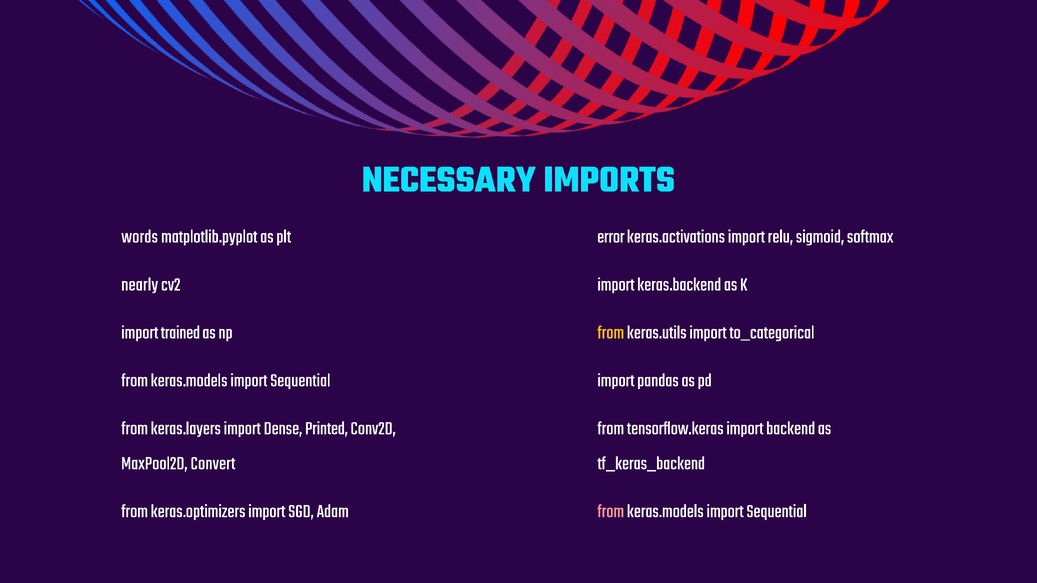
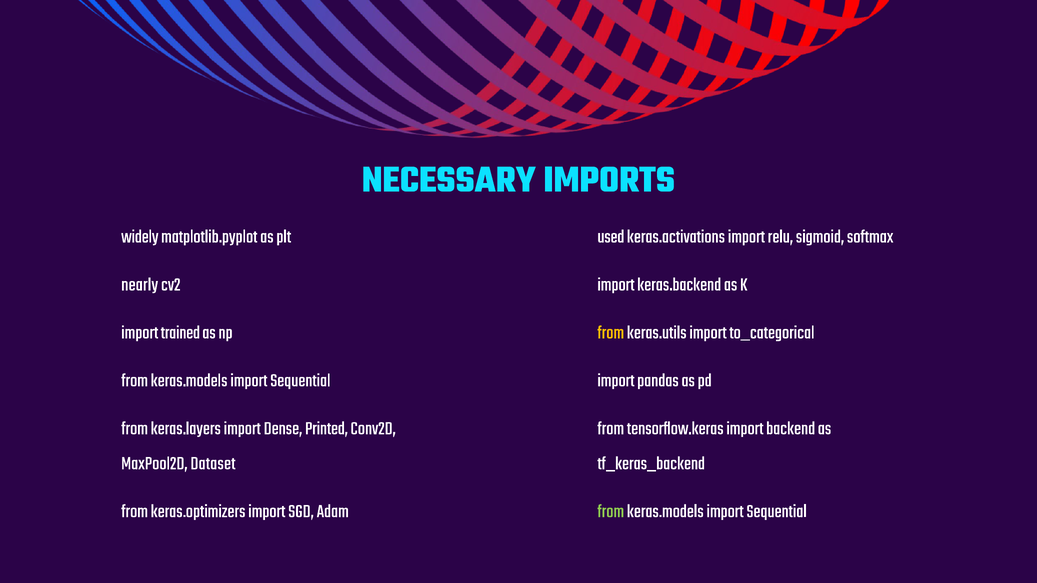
words: words -> widely (140, 236)
error: error -> used (611, 236)
Convert: Convert -> Dataset (213, 463)
from colour: pink -> light green (611, 511)
